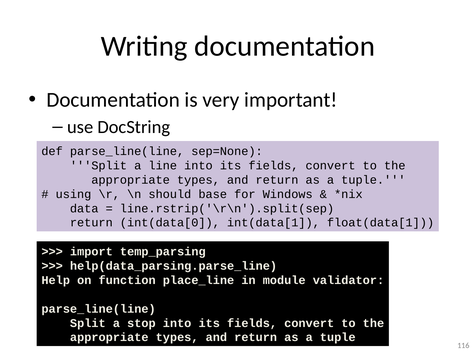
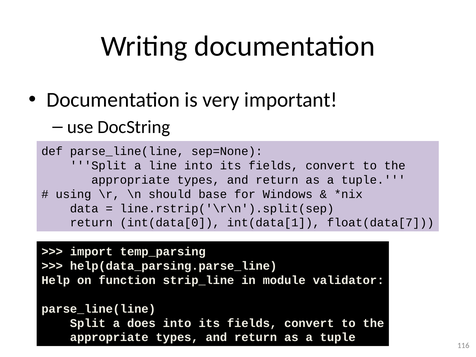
float(data[1: float(data[1 -> float(data[7 (381, 223)
place_line: place_line -> strip_line (199, 280)
stop: stop -> does (141, 323)
